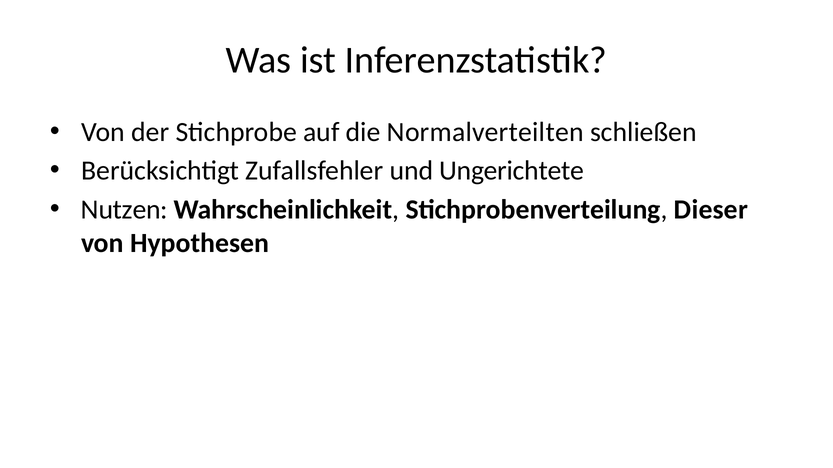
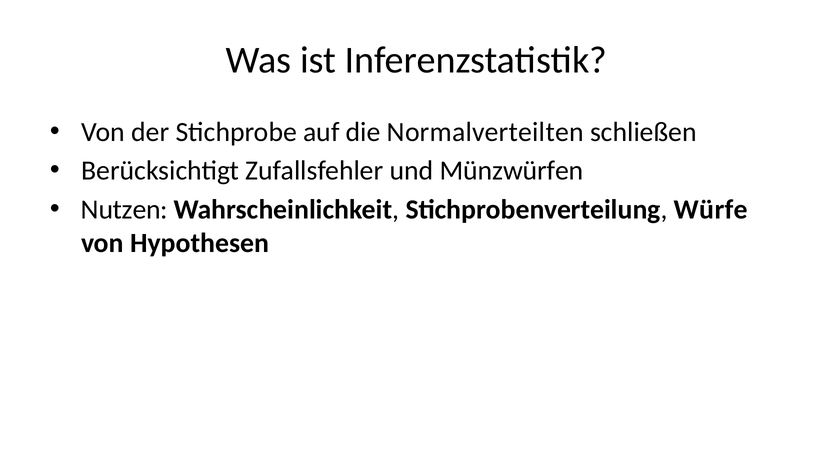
Ungerichtete: Ungerichtete -> Münzwürfen (512, 171)
Dieser: Dieser -> Würfe (711, 210)
